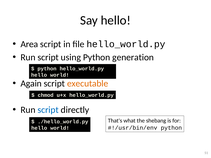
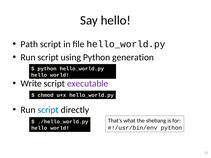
Area: Area -> Path (29, 44)
Again: Again -> Write (31, 84)
executable colour: orange -> purple (88, 84)
